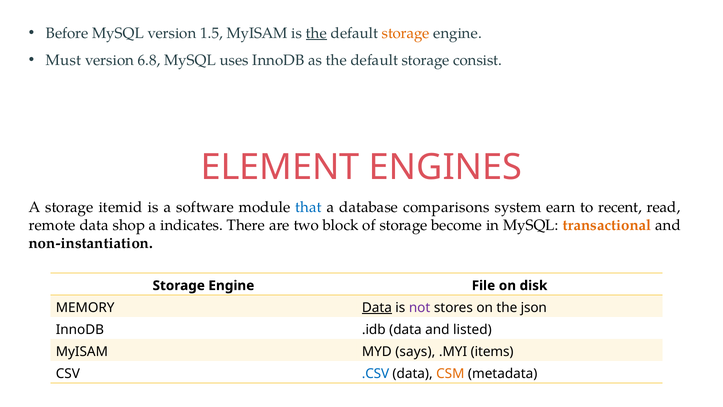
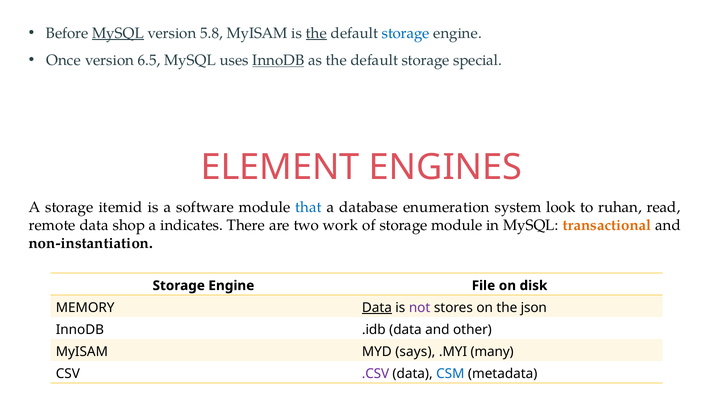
MySQL underline: none -> present (118, 33)
1.5: 1.5 -> 5.8 (212, 33)
storage colour: orange -> blue (406, 33)
Must: Must -> Once (64, 60)
6.8: 6.8 -> 6.5 (149, 60)
InnoDB underline: none -> present (278, 60)
consist: consist -> special (478, 60)
comparisons: comparisons -> enumeration (446, 207)
earn: earn -> look (561, 207)
recent: recent -> ruhan (620, 207)
block: block -> work (340, 225)
storage become: become -> module (457, 225)
listed: listed -> other (472, 329)
items: items -> many (492, 351)
.CSV colour: blue -> purple (375, 373)
CSM colour: orange -> blue (450, 373)
